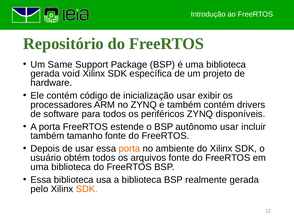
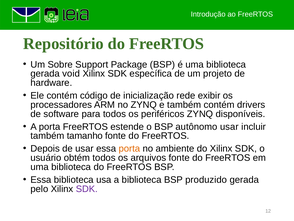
Same: Same -> Sobre (60, 64)
inicialização usar: usar -> rede (186, 95)
realmente: realmente -> produzido (206, 179)
SDK colour: orange -> purple (87, 188)
